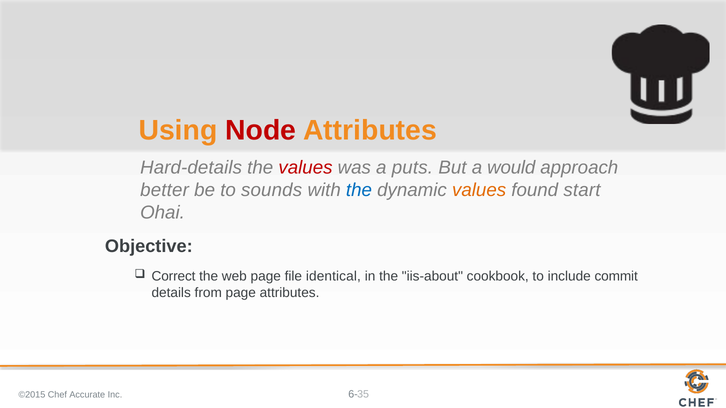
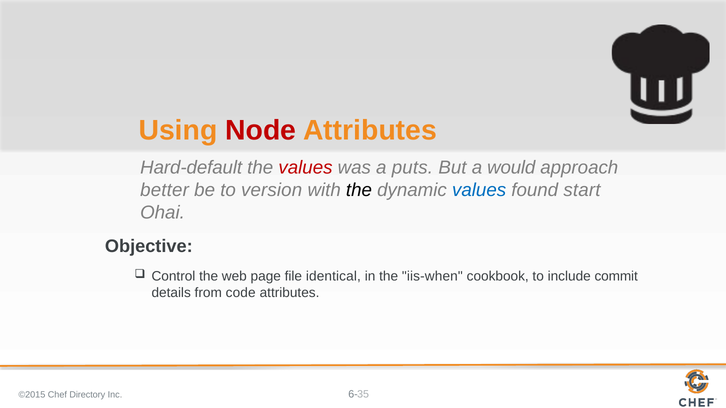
Hard-details: Hard-details -> Hard-default (191, 168)
sounds: sounds -> version (272, 190)
the colour: blue -> black (359, 190)
values colour: orange -> blue (479, 190)
Correct: Correct -> Control (173, 277)
iis-about: iis-about -> iis-when (432, 277)
from page: page -> code (241, 293)
Accurate: Accurate -> Directory (87, 395)
